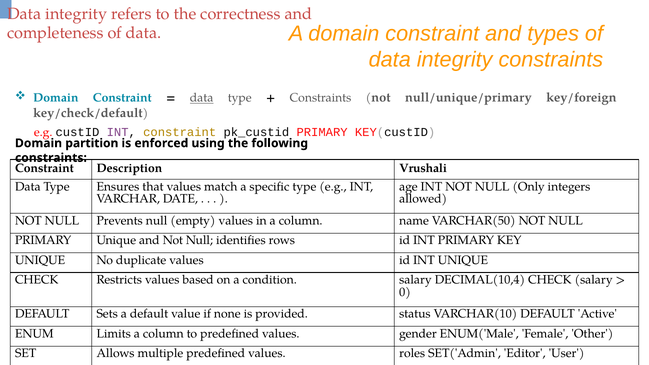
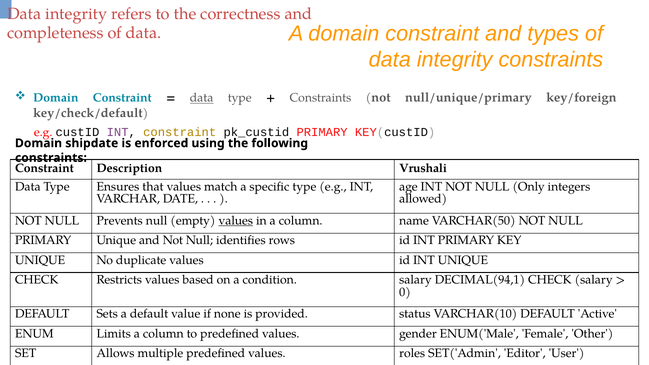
partition: partition -> shipdate (92, 143)
values underline: none -> present (236, 221)
DECIMAL(10,4: DECIMAL(10,4 -> DECIMAL(94,1 (480, 280)
